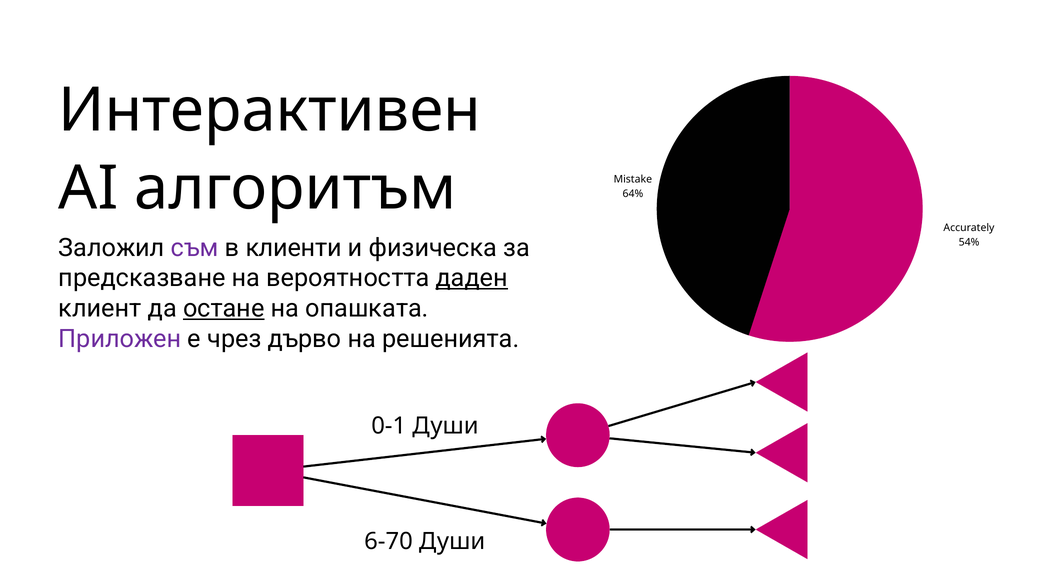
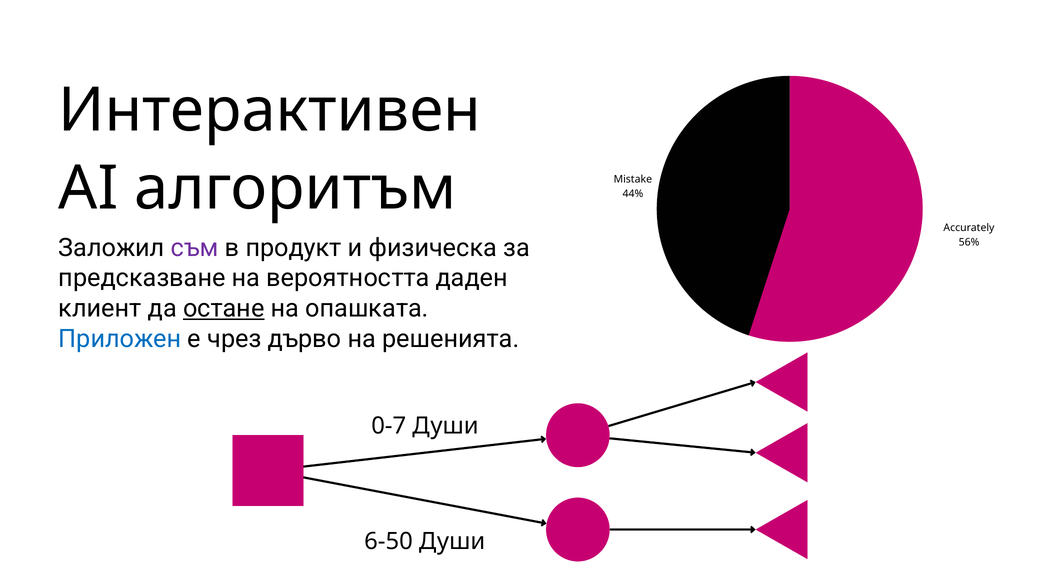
64%: 64% -> 44% (633, 194)
клиенти: клиенти -> продукт (294, 248)
54%: 54% -> 56% (969, 242)
даден underline: present -> none (472, 278)
Приложен colour: purple -> blue (120, 339)
0-1: 0-1 -> 0-7 (389, 426)
6-70: 6-70 -> 6-50 (389, 542)
